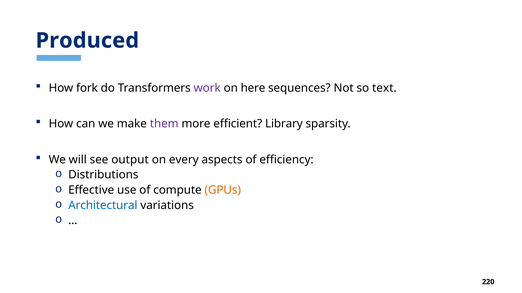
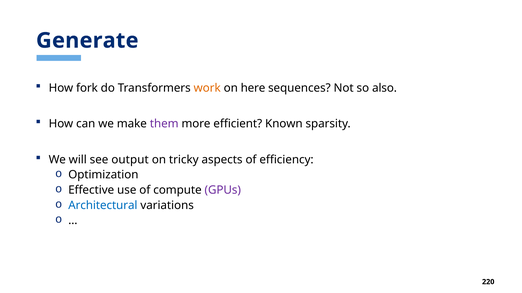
Produced: Produced -> Generate (87, 41)
work colour: purple -> orange (207, 88)
text: text -> also (384, 88)
Library: Library -> Known (284, 124)
every: every -> tricky (184, 160)
Distributions: Distributions -> Optimization (103, 175)
GPUs colour: orange -> purple (223, 190)
